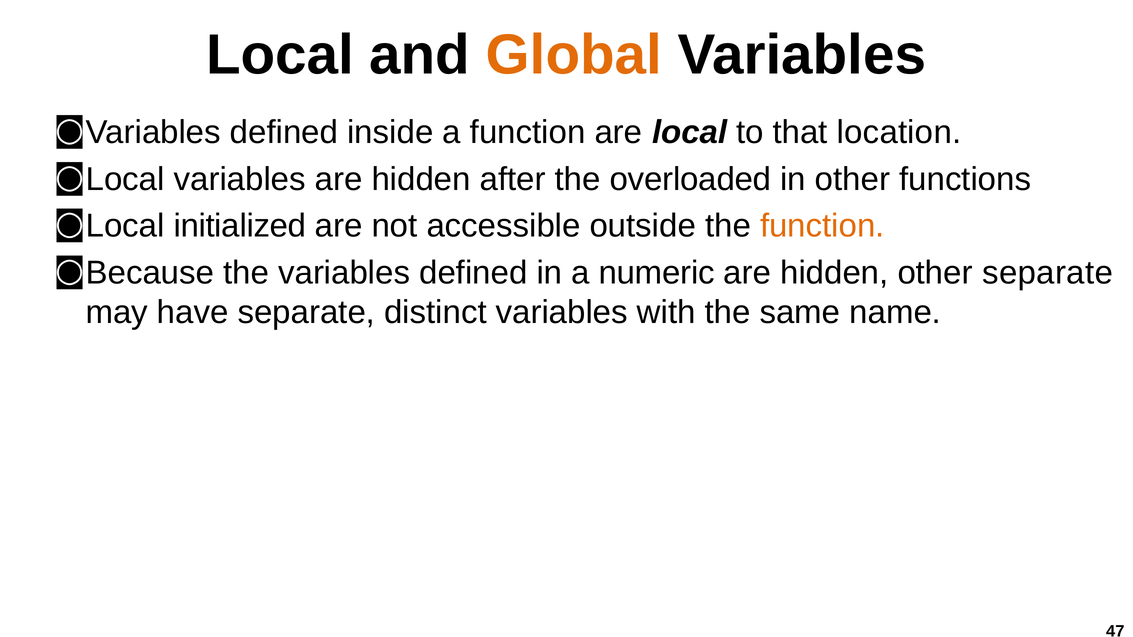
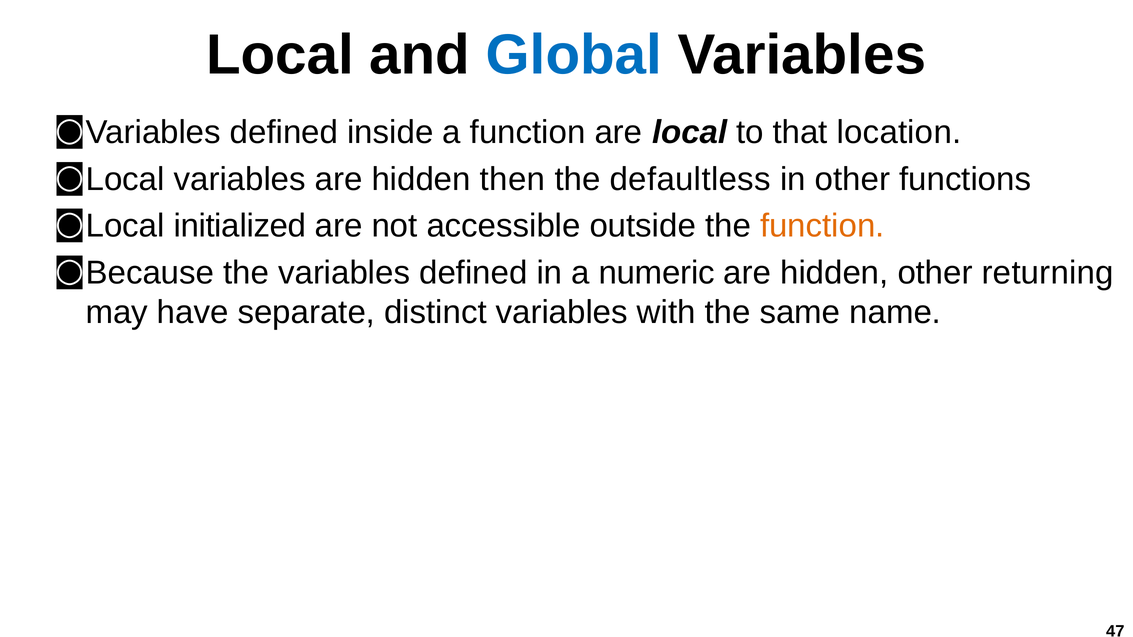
Global colour: orange -> blue (574, 55)
after: after -> then (513, 179)
overloaded: overloaded -> defaultless (690, 179)
other separate: separate -> returning (1048, 273)
